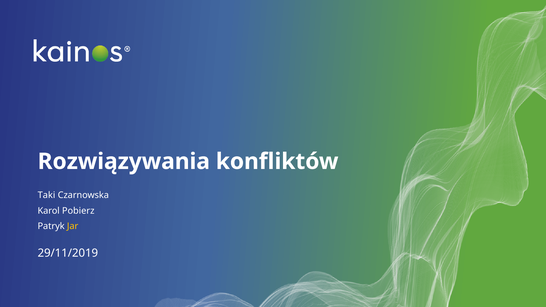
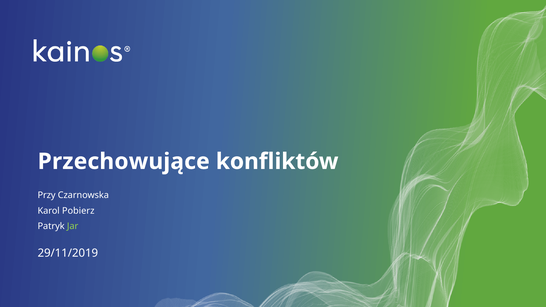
Rozwiązywania: Rozwiązywania -> Przechowujące (124, 162)
Taki: Taki -> Przy (47, 195)
Jar colour: yellow -> light green (73, 226)
